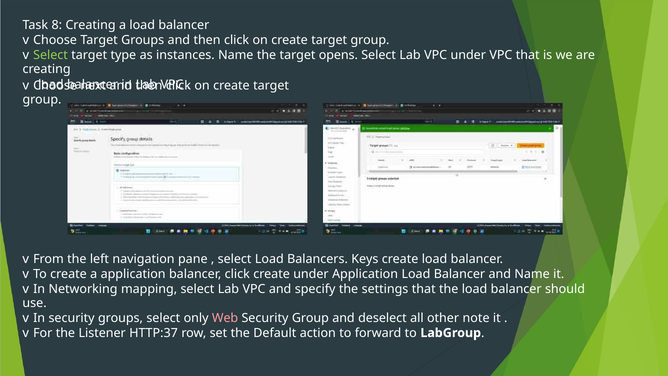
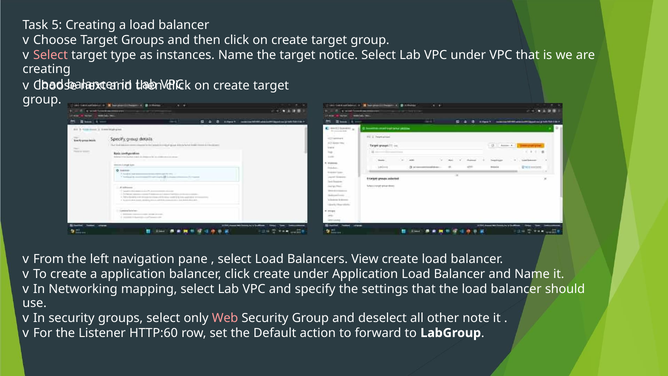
8: 8 -> 5 (57, 25)
Select colour: light green -> pink (51, 55)
opens: opens -> notice (338, 55)
Keys: Keys -> View (365, 259)
HTTP:37: HTTP:37 -> HTTP:60 (154, 333)
